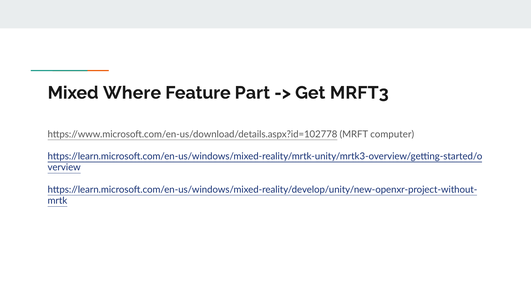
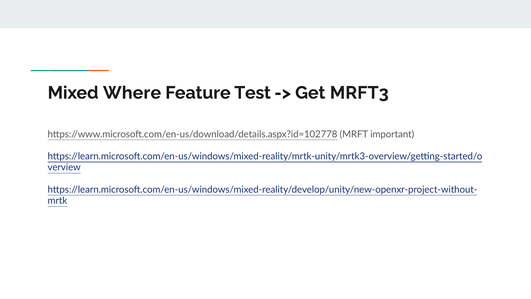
Part: Part -> Test (253, 93)
computer: computer -> important (392, 134)
